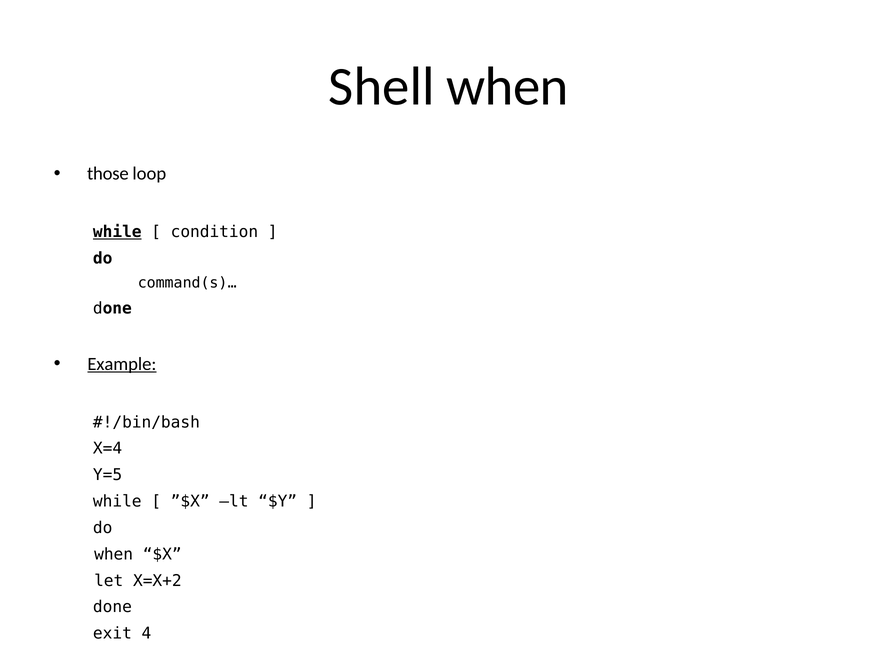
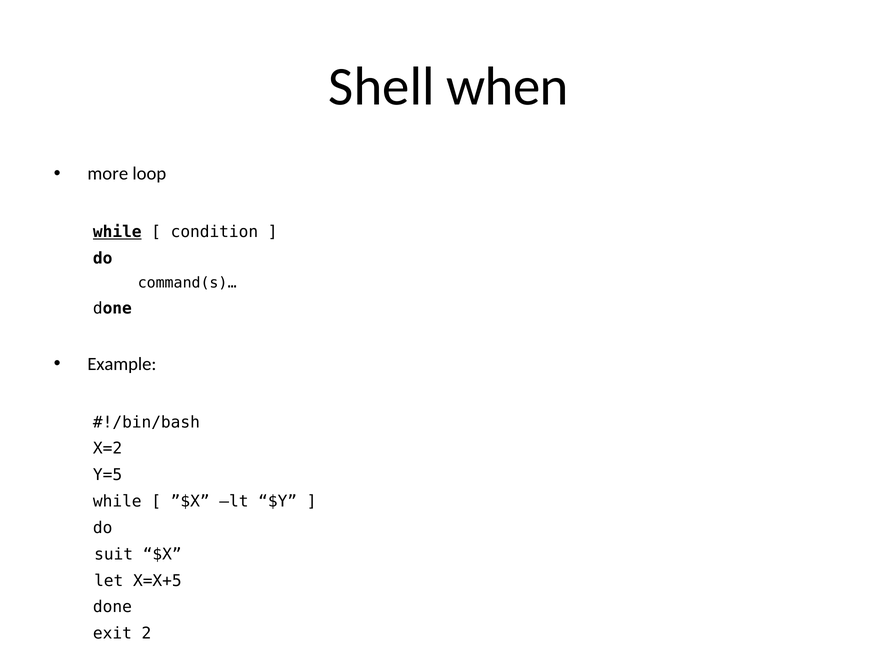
those: those -> more (108, 174)
Example underline: present -> none (122, 364)
X=4: X=4 -> X=2 (108, 449)
when: when -> suit (114, 554)
X=X+2: X=X+2 -> X=X+5 (157, 581)
4: 4 -> 2 (146, 634)
